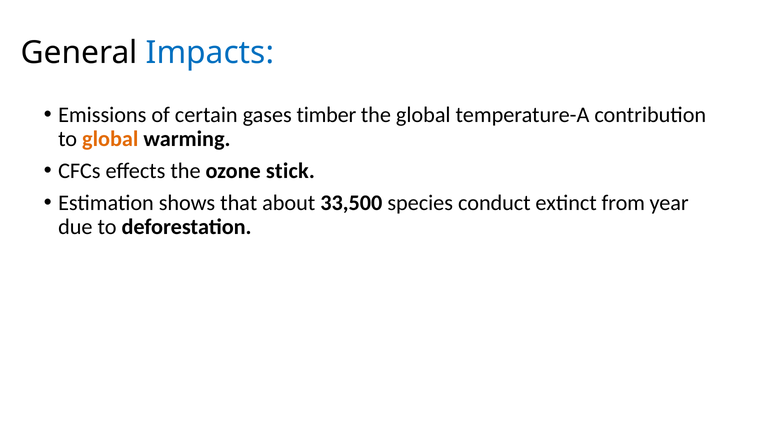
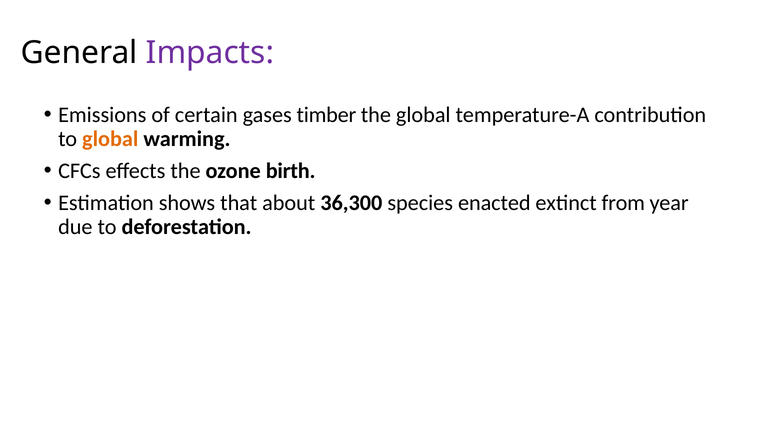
Impacts colour: blue -> purple (210, 53)
stick: stick -> birth (291, 171)
33,500: 33,500 -> 36,300 (351, 203)
conduct: conduct -> enacted (494, 203)
